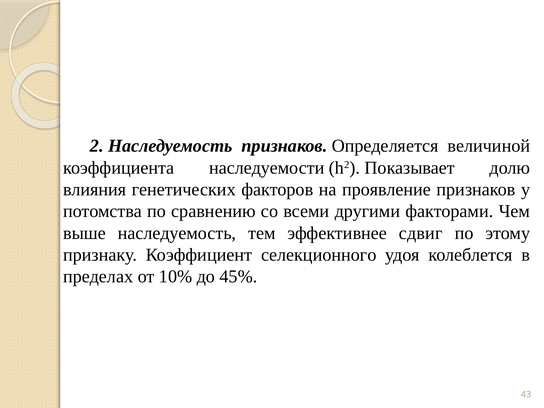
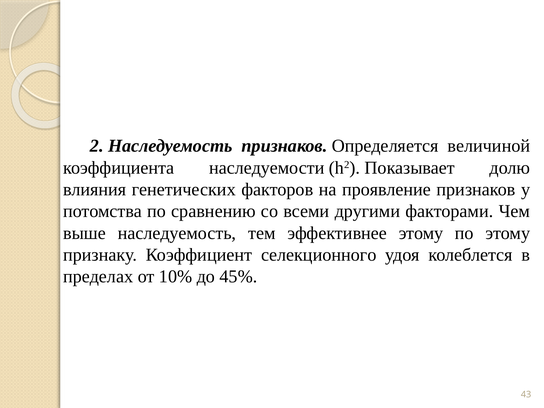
эффективнее сдвиг: сдвиг -> этому (421, 233)
